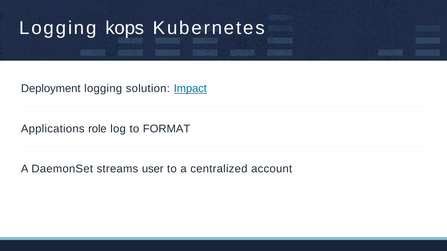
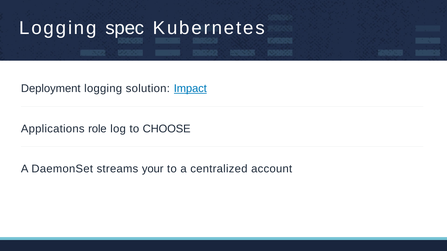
kops: kops -> spec (125, 28)
FORMAT: FORMAT -> CHOOSE (167, 129)
user: user -> your (153, 169)
